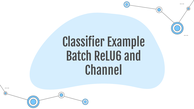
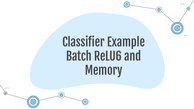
Channel: Channel -> Memory (104, 71)
